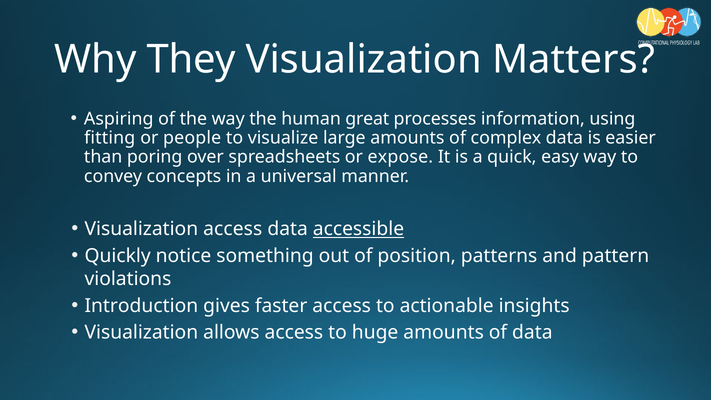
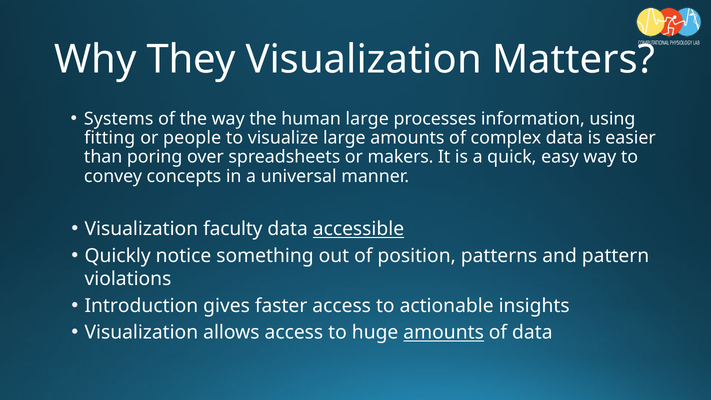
Aspiring: Aspiring -> Systems (119, 119)
human great: great -> large (367, 119)
expose: expose -> makers (401, 157)
Visualization access: access -> faculty (233, 229)
amounts underline: none -> present (444, 333)
